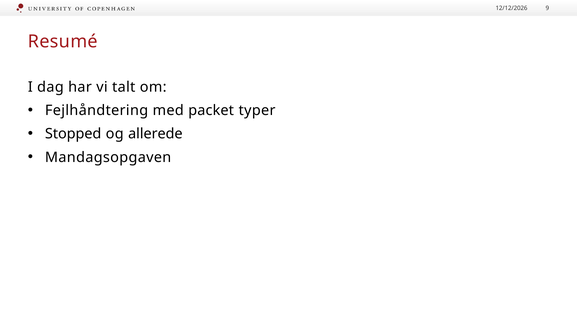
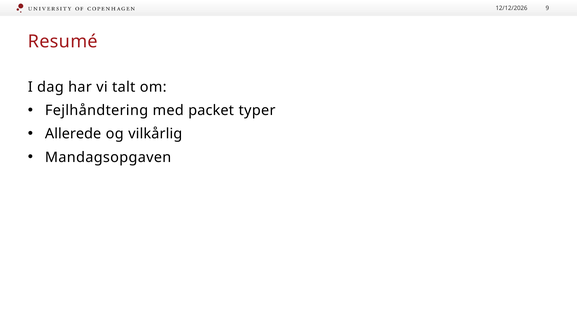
Stopped: Stopped -> Allerede (73, 134)
allerede: allerede -> vilkårlig (155, 134)
